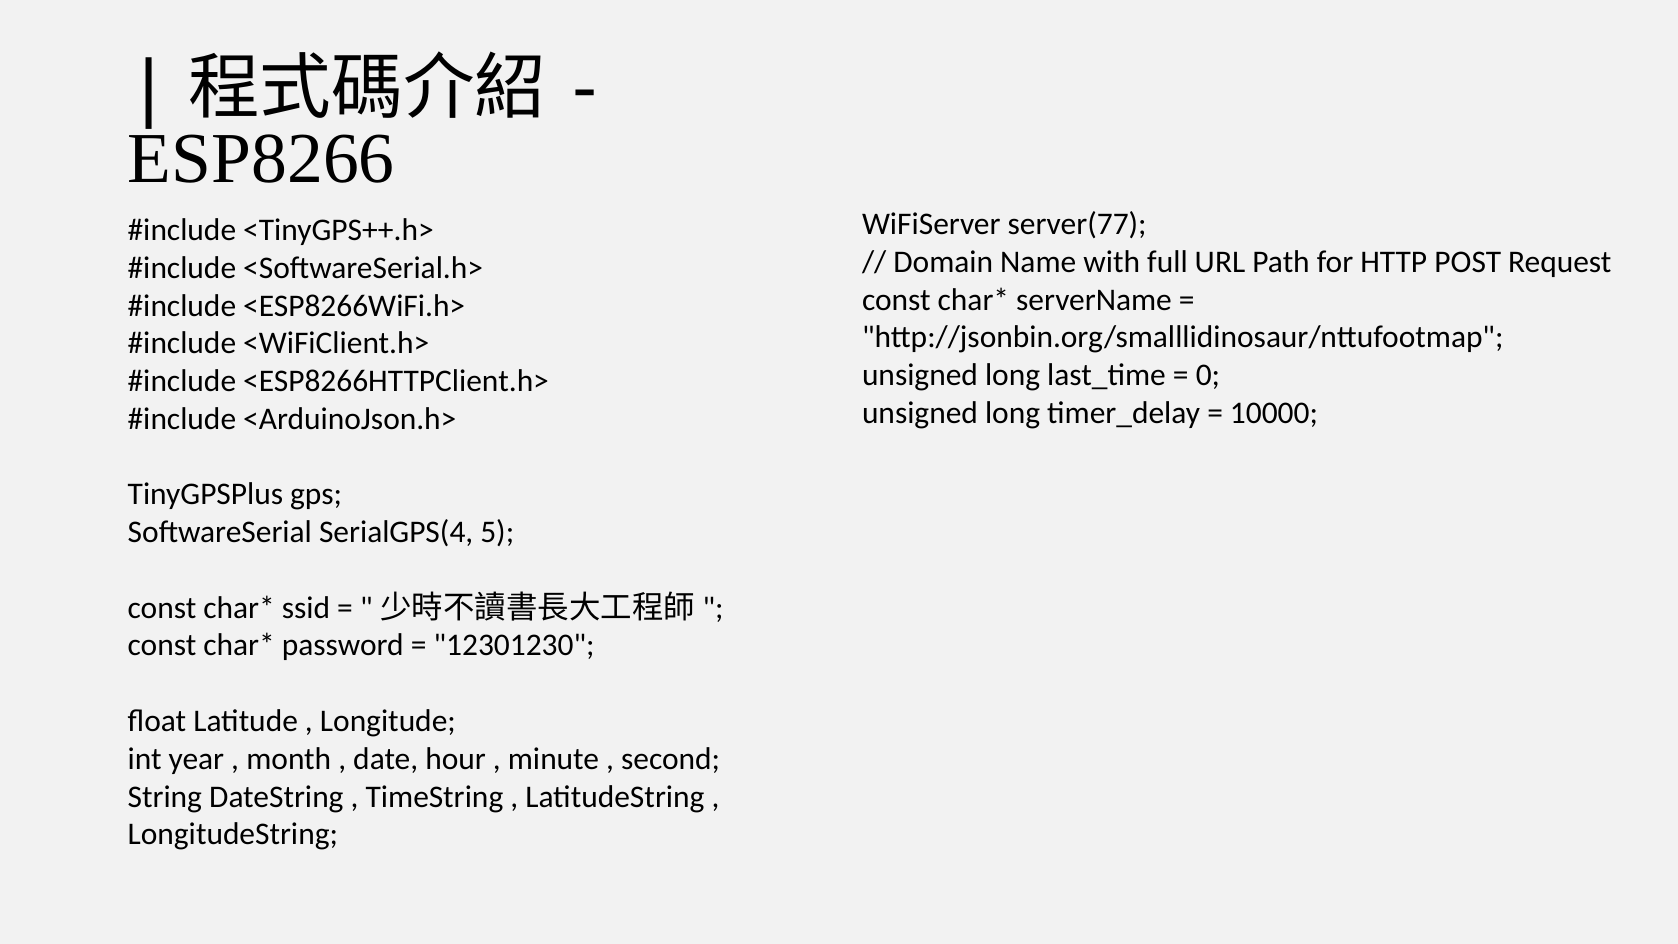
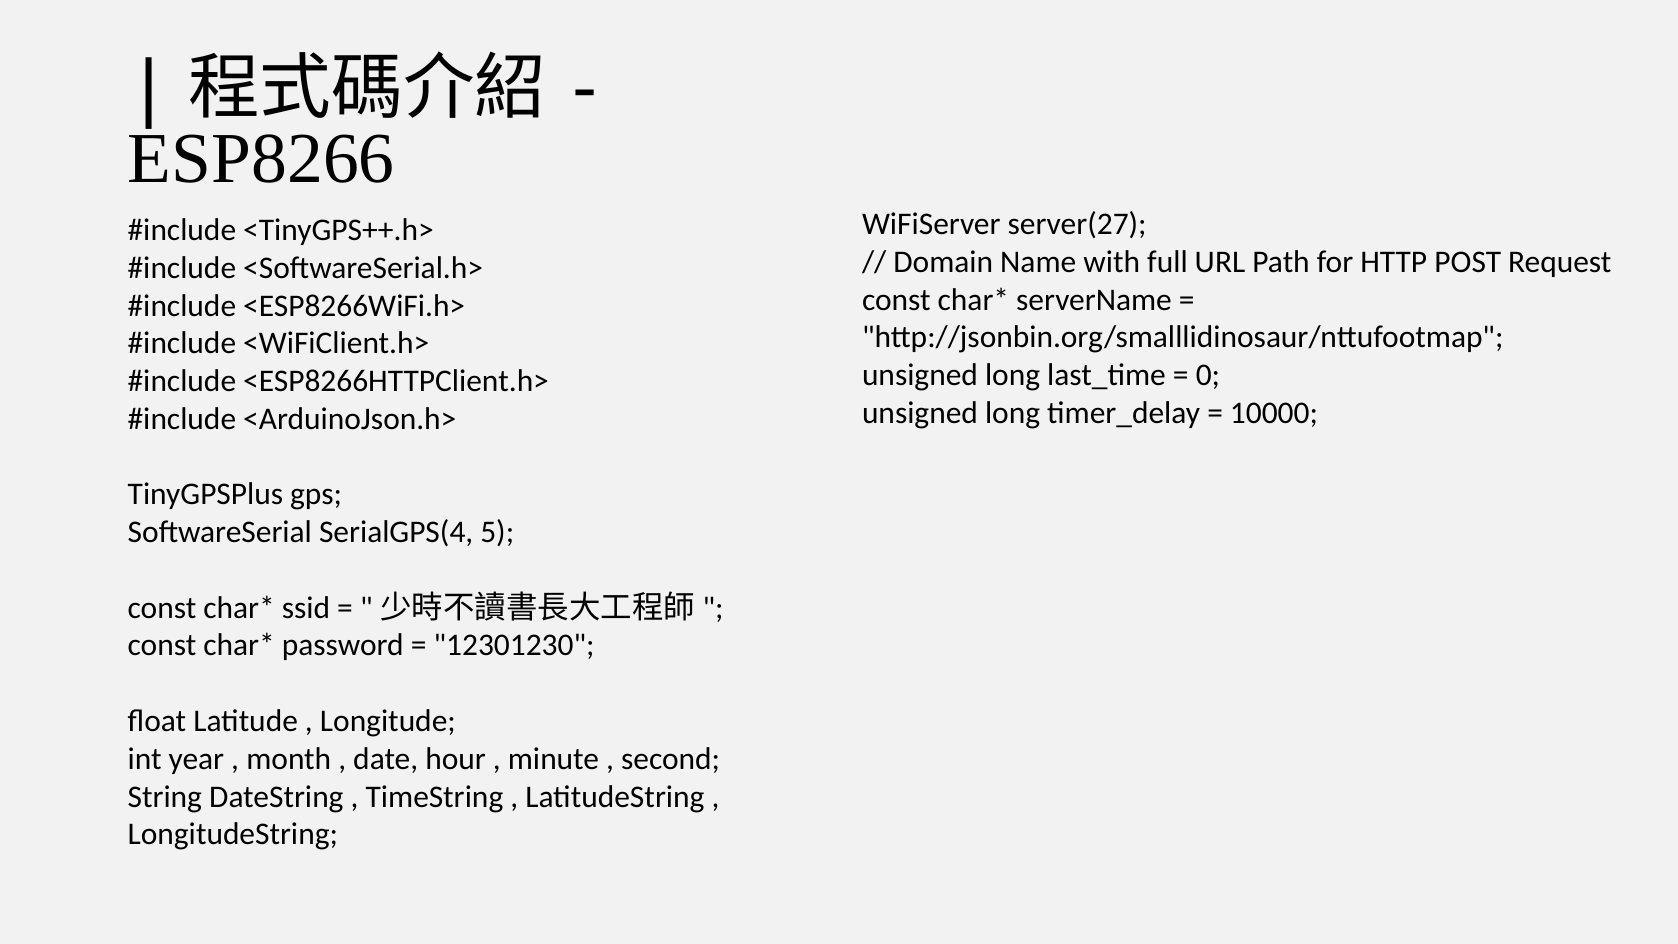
server(77: server(77 -> server(27 (1077, 224)
